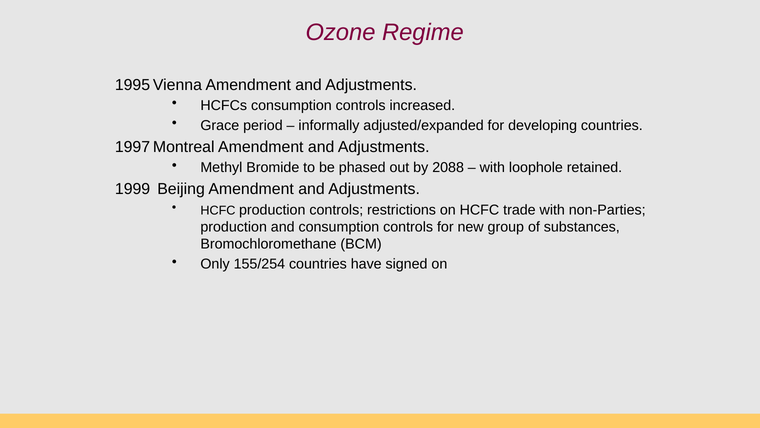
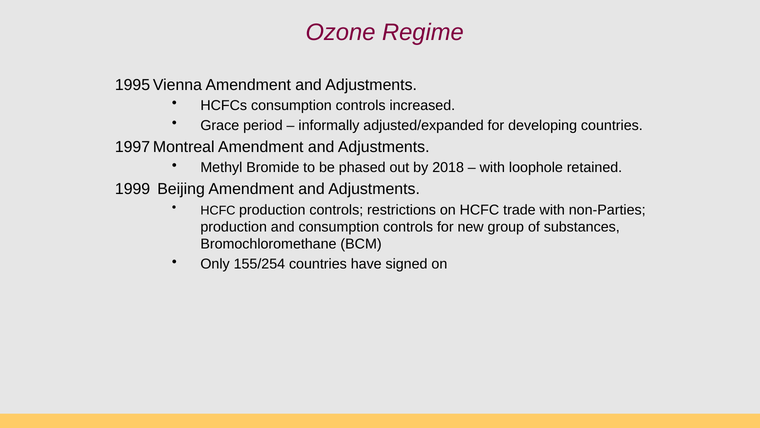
2088: 2088 -> 2018 (448, 168)
